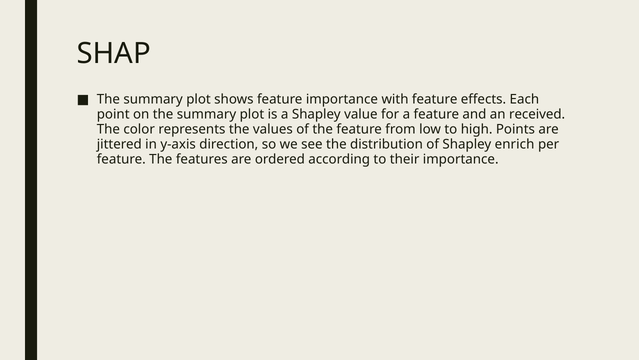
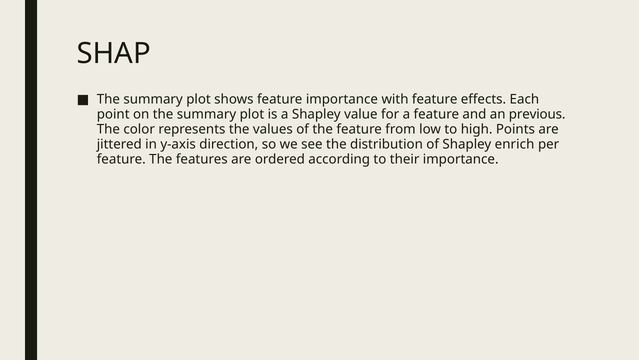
received: received -> previous (537, 114)
